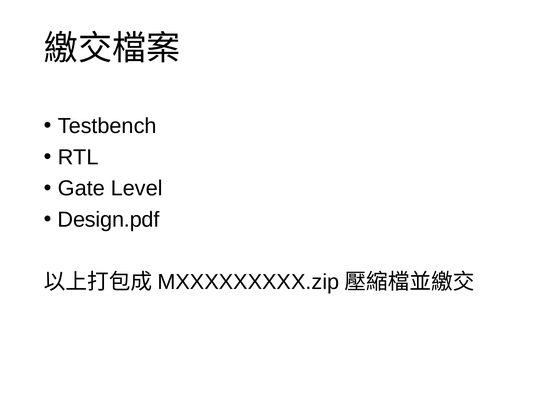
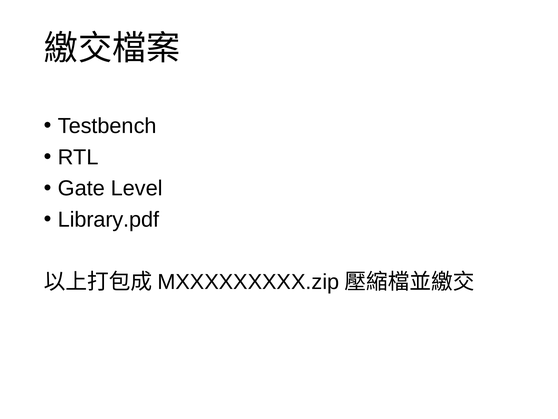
Design.pdf: Design.pdf -> Library.pdf (108, 219)
